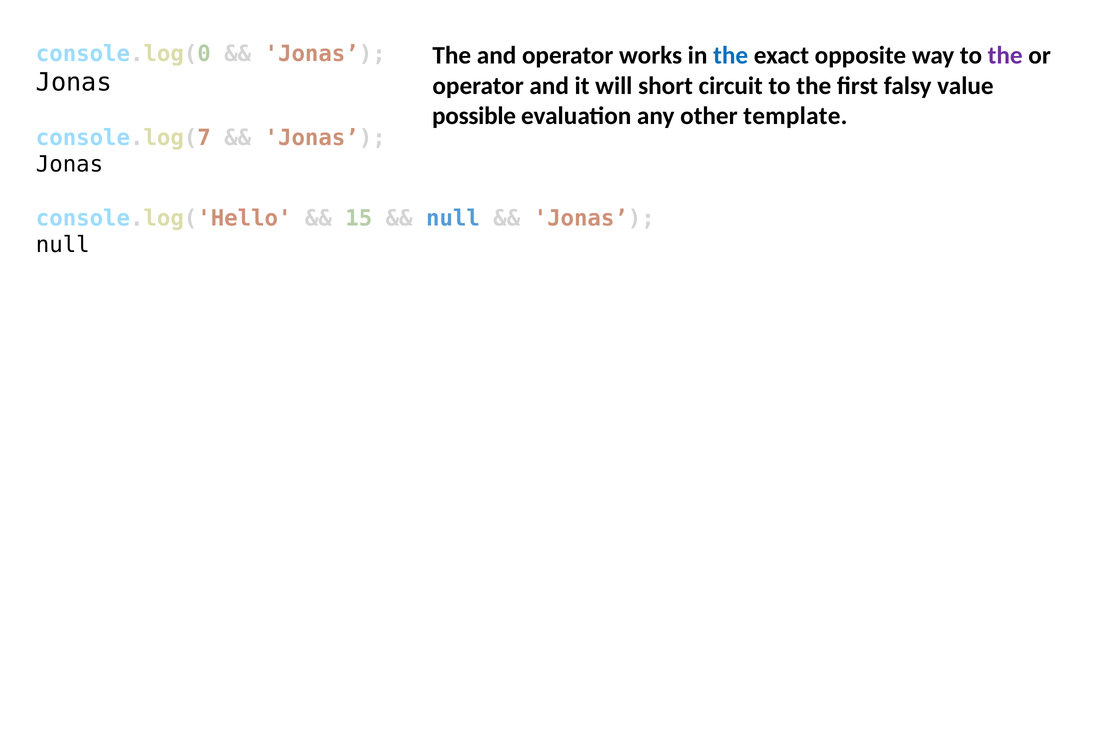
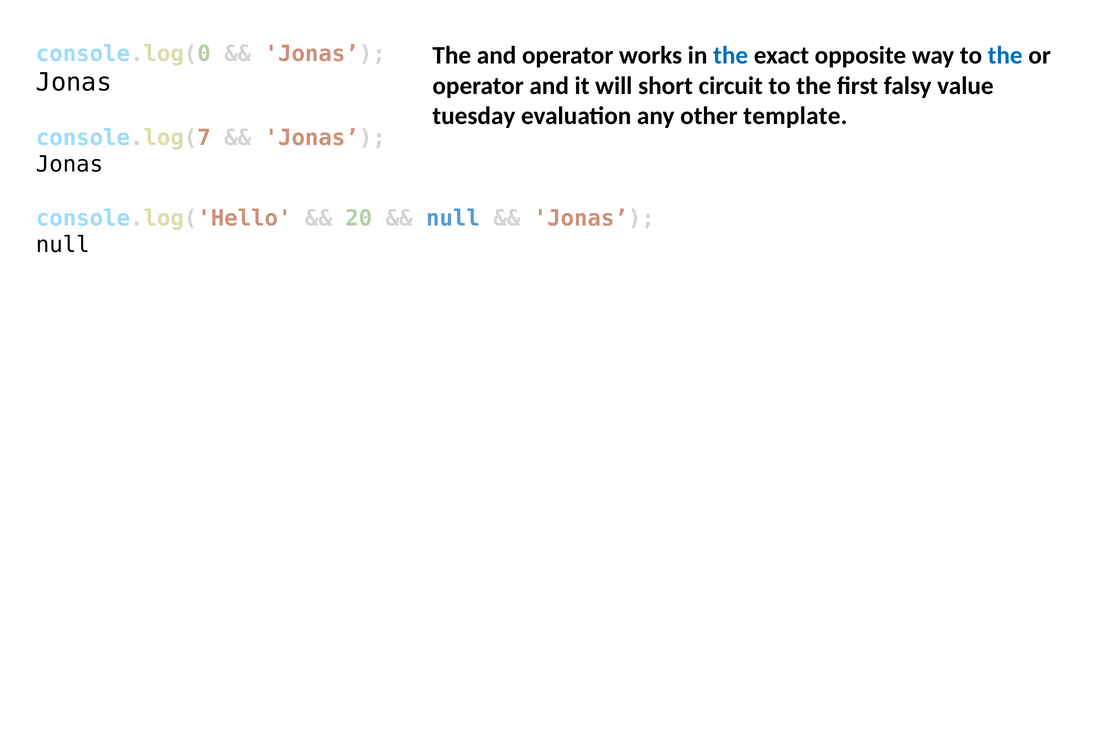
the colour: purple -> blue (1005, 56)
possible: possible -> tuesday (474, 116)
15: 15 -> 20 (359, 218)
